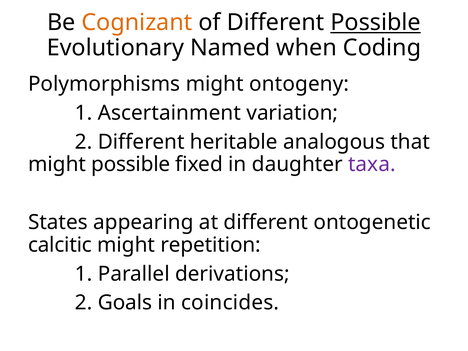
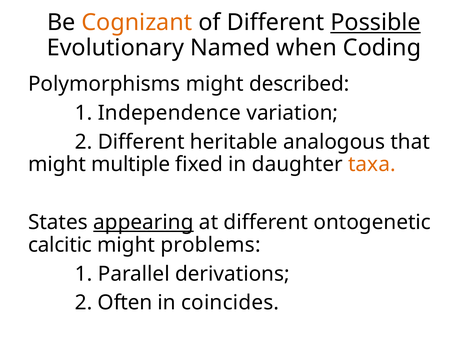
ontogeny: ontogeny -> described (299, 84)
Ascertainment: Ascertainment -> Independence (169, 113)
might possible: possible -> multiple (131, 164)
taxa colour: purple -> orange (372, 164)
appearing underline: none -> present (143, 222)
repetition: repetition -> problems (211, 245)
Goals: Goals -> Often (125, 303)
